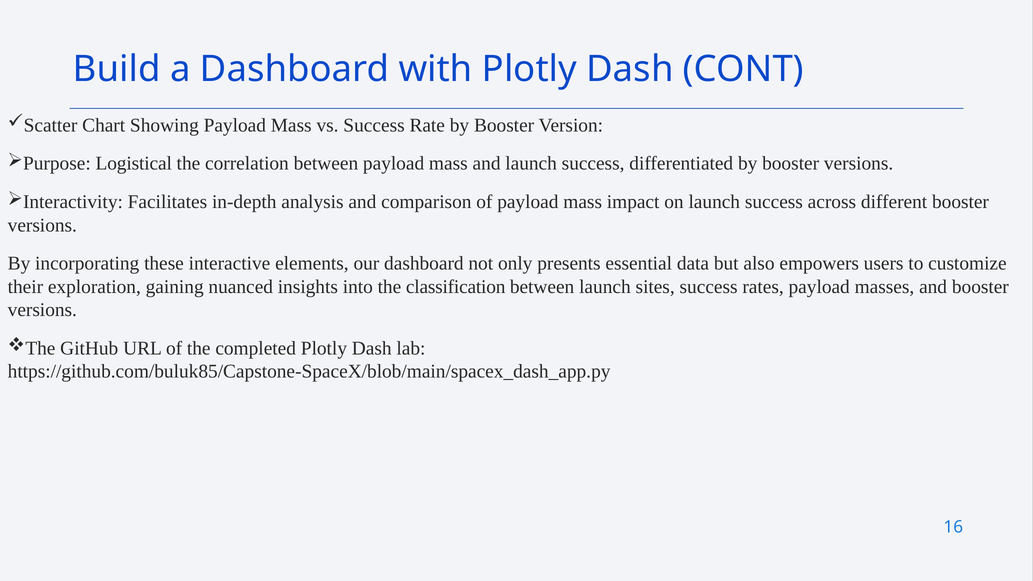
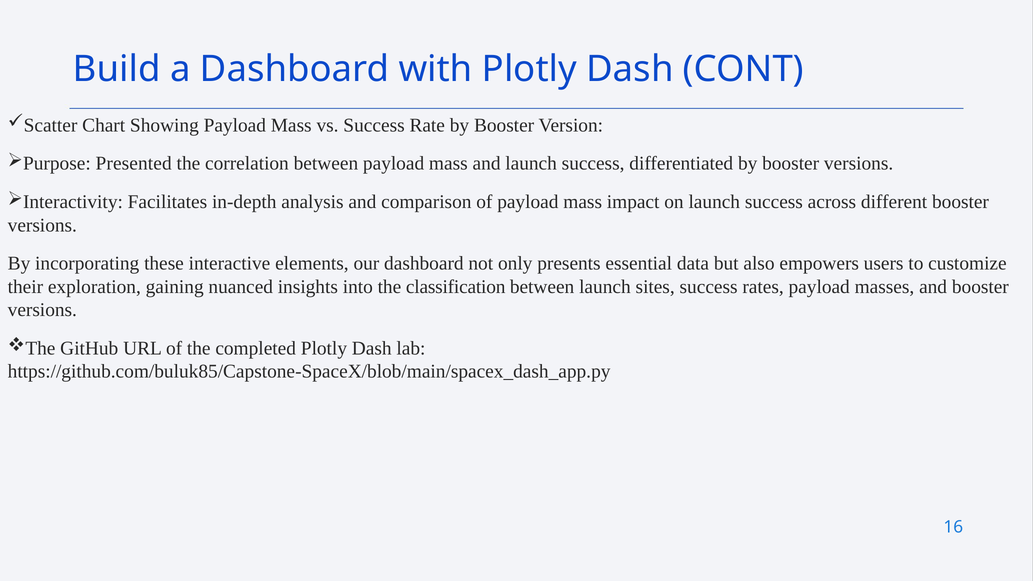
Logistical: Logistical -> Presented (134, 164)
